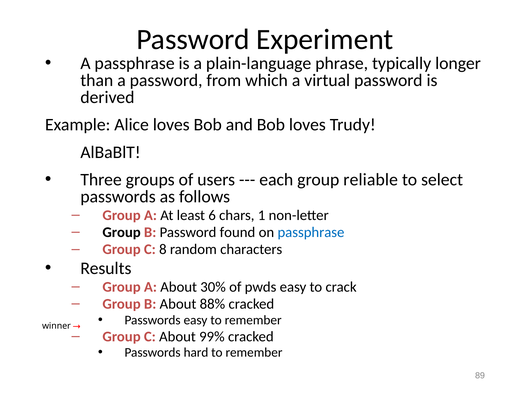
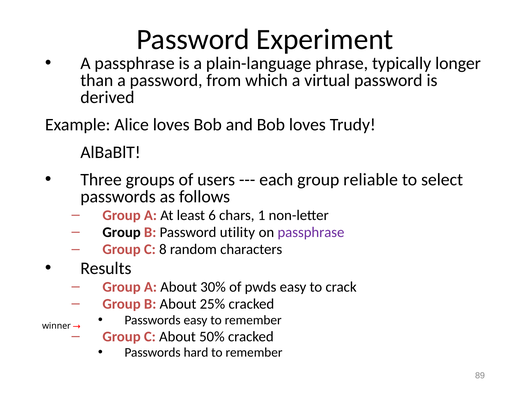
found: found -> utility (237, 233)
passphrase colour: blue -> purple (311, 233)
88%: 88% -> 25% (212, 304)
99%: 99% -> 50% (212, 337)
